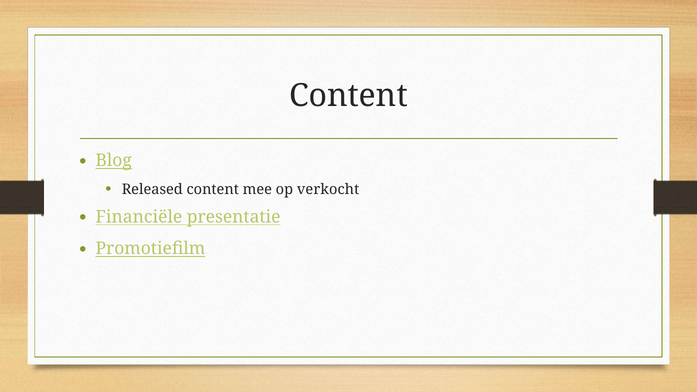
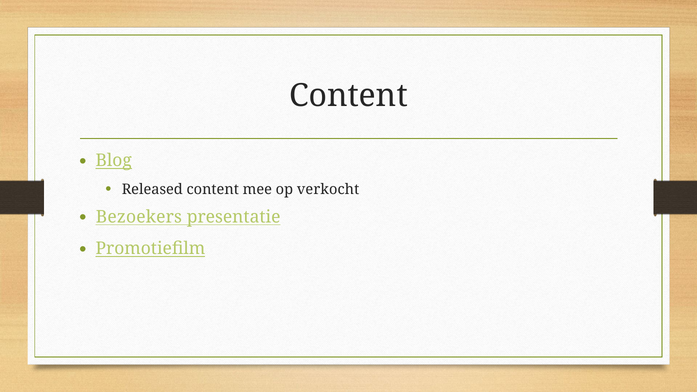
Financiële: Financiële -> Bezoekers (139, 217)
